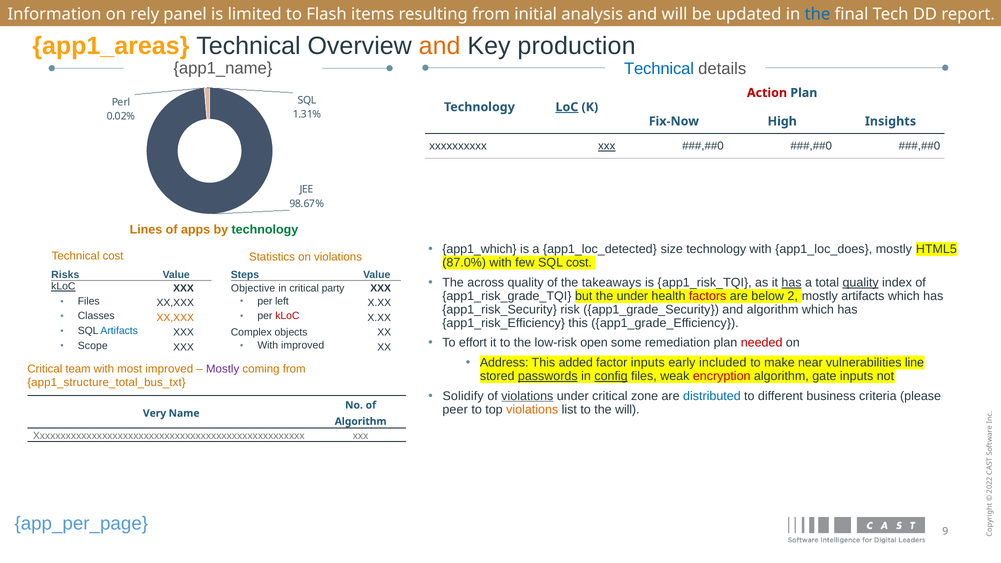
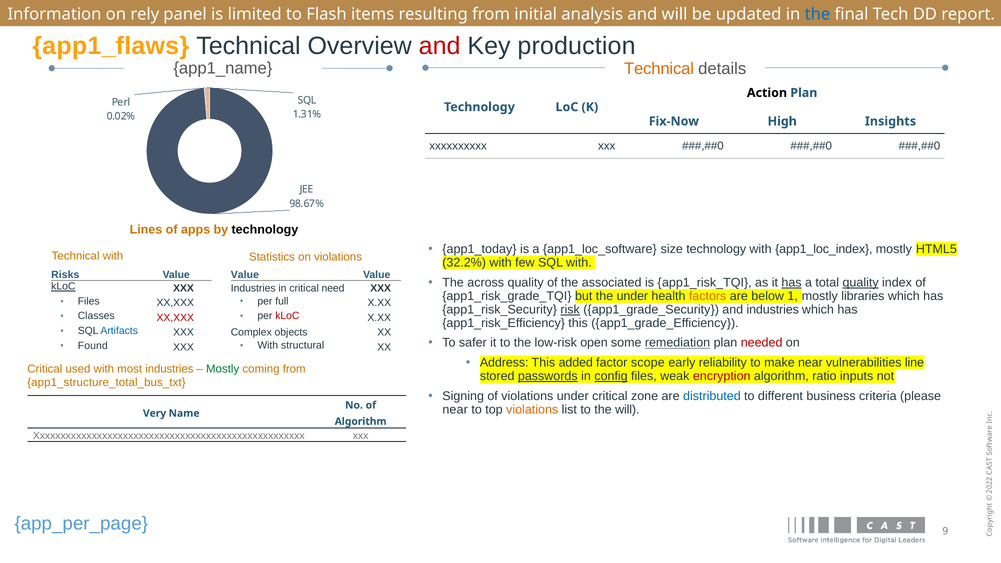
app1_areas: app1_areas -> app1_flaws (111, 46)
and colour: orange -> red (440, 46)
Technical colour: blue -> orange (659, 69)
Action colour: red -> black (767, 93)
LoC underline: present -> none (567, 107)
xxx underline: present -> none (607, 146)
technology colour: green -> black (265, 230)
app1_which: app1_which -> app1_today (479, 249)
app1_loc_detected: app1_loc_detected -> app1_loc_software (600, 249)
app1_loc_does: app1_loc_does -> app1_loc_index (824, 249)
Technical cost: cost -> with (113, 256)
87.0%: 87.0% -> 32.2% (464, 263)
SQL cost: cost -> with (579, 263)
Steps: Steps -> Value (245, 275)
takeaways: takeaways -> associated (612, 283)
Objective: Objective -> Industries (253, 288)
party: party -> need (333, 288)
factors colour: red -> orange (708, 296)
below 2: 2 -> 1 (793, 296)
mostly artifacts: artifacts -> libraries (863, 296)
left: left -> full (282, 301)
risk underline: none -> present (570, 310)
and algorithm: algorithm -> industries (773, 310)
XX,XXX colour: orange -> red (175, 318)
effort: effort -> safer (473, 343)
remediation underline: none -> present (678, 343)
With improved: improved -> structural (303, 346)
Scope: Scope -> Found (93, 346)
factor inputs: inputs -> scope (648, 363)
included: included -> reliability (723, 363)
team: team -> used (78, 369)
most improved: improved -> industries (169, 369)
Mostly colour: purple -> green (223, 369)
gate: gate -> ratio (824, 376)
Solidify: Solidify -> Signing (463, 396)
violations underline: present -> none (527, 396)
peer: peer -> near (455, 409)
